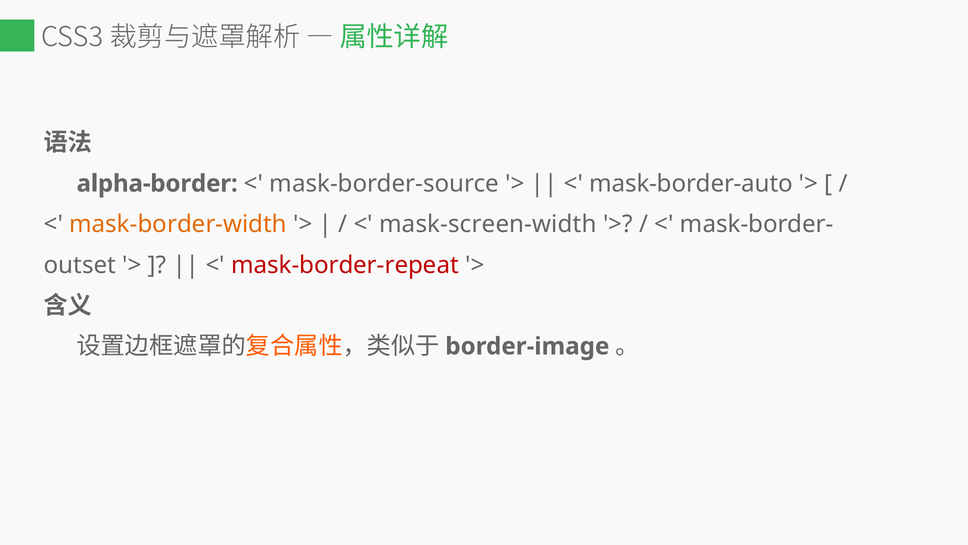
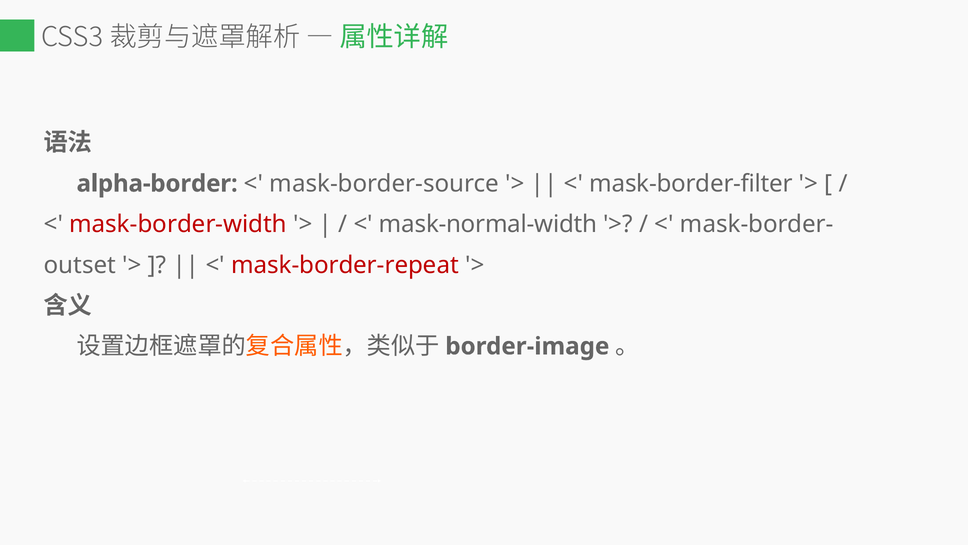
mask-border-auto: mask-border-auto -> mask-border-filter (691, 183)
mask-border-width colour: orange -> red (178, 224)
mask-screen-width: mask-screen-width -> mask-normal-width (488, 224)
